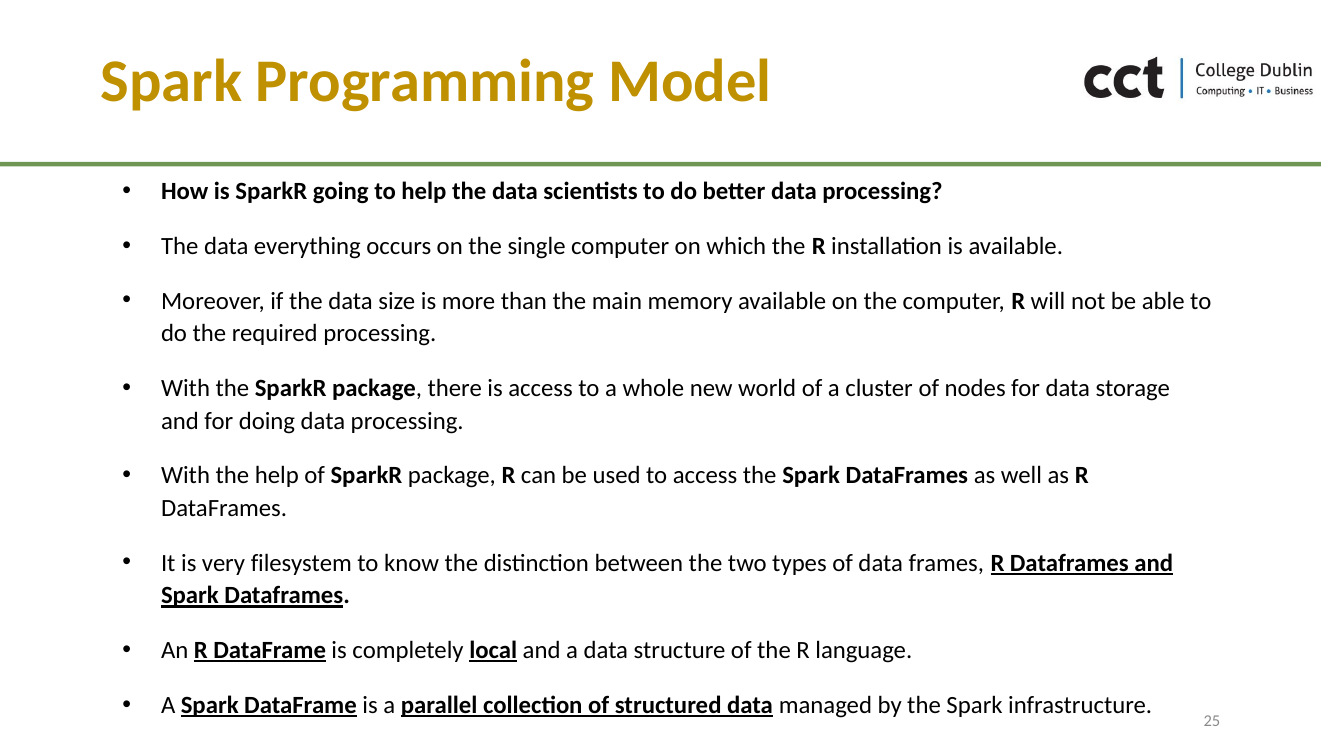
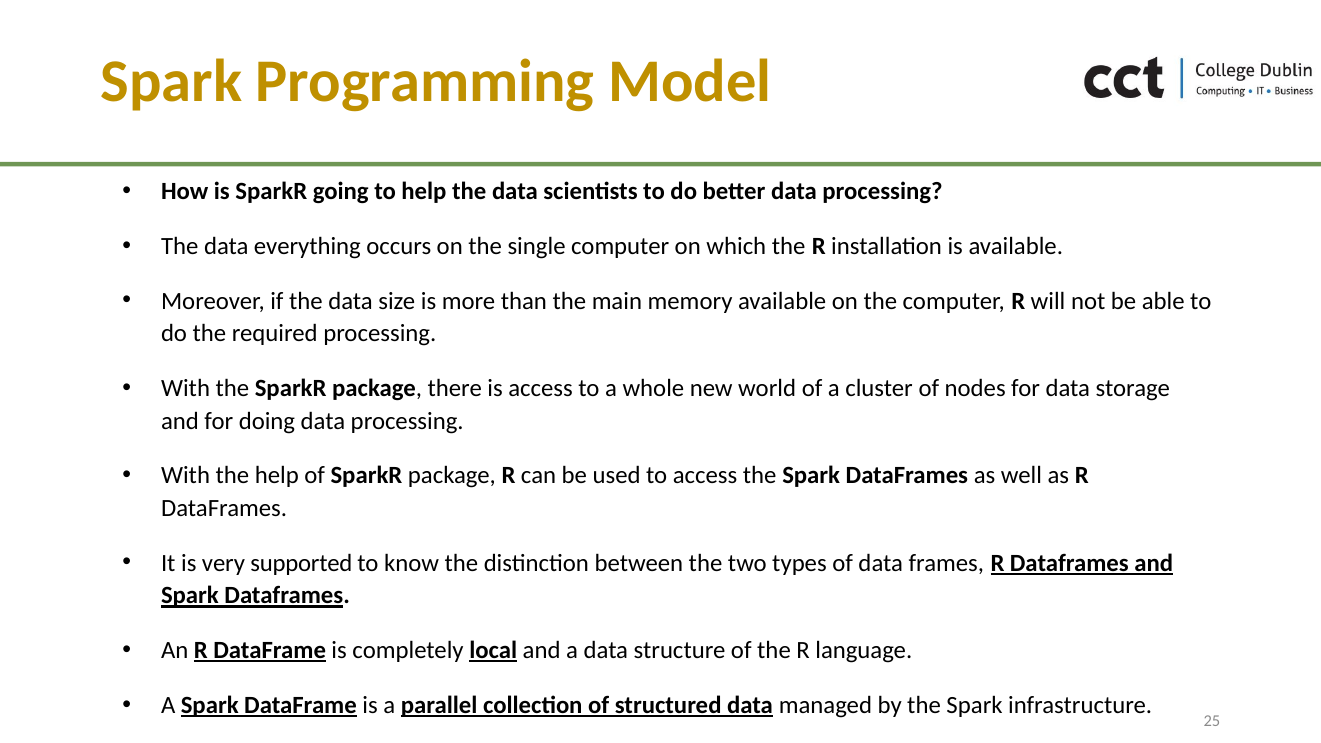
filesystem: filesystem -> supported (301, 563)
